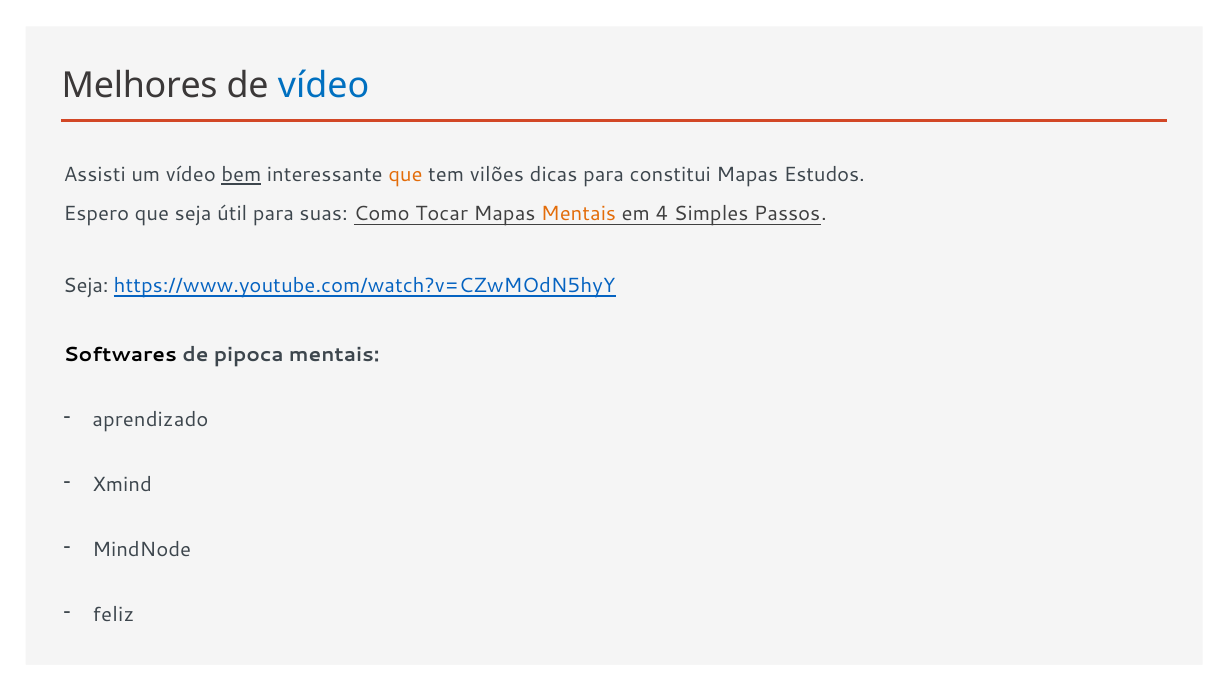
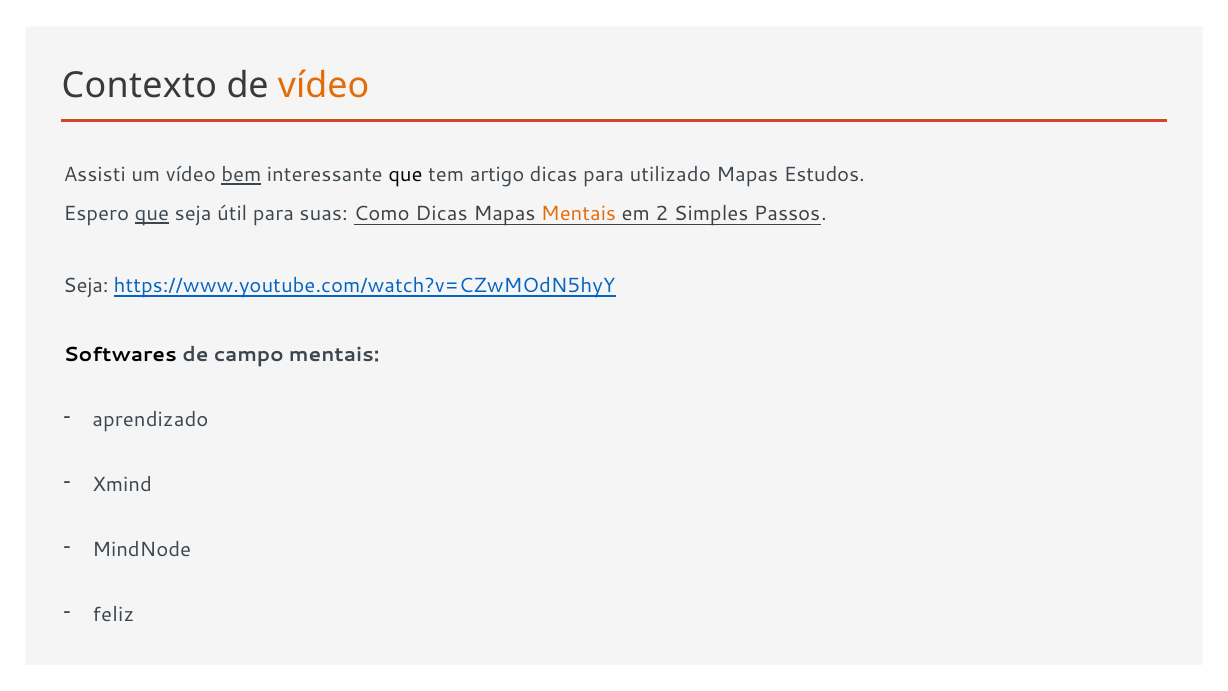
Melhores: Melhores -> Contexto (139, 86)
vídeo colour: blue -> orange (324, 86)
que colour: orange -> black (405, 175)
vilões: vilões -> artigo (497, 175)
constitui: constitui -> utilizado (670, 175)
que underline: none -> present (152, 214)
Como Tocar: Tocar -> Dicas (442, 214)
4: 4 -> 2 (662, 214)
pipoca: pipoca -> campo (249, 355)
